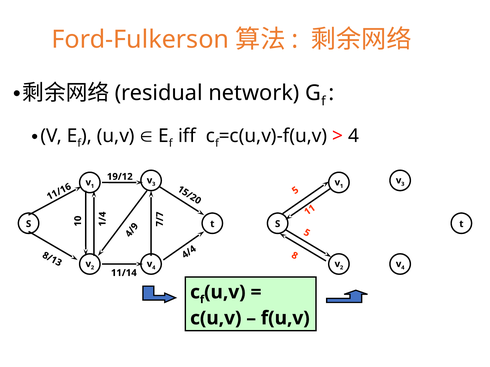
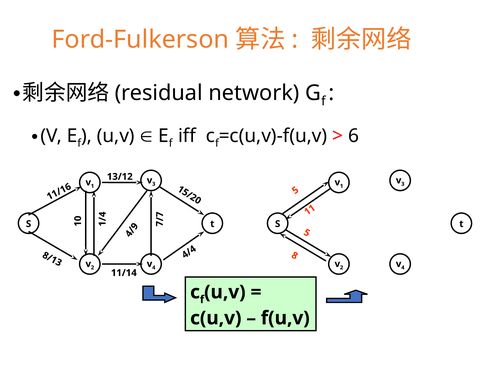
4: 4 -> 6 (354, 136)
19/12: 19/12 -> 13/12 (120, 177)
